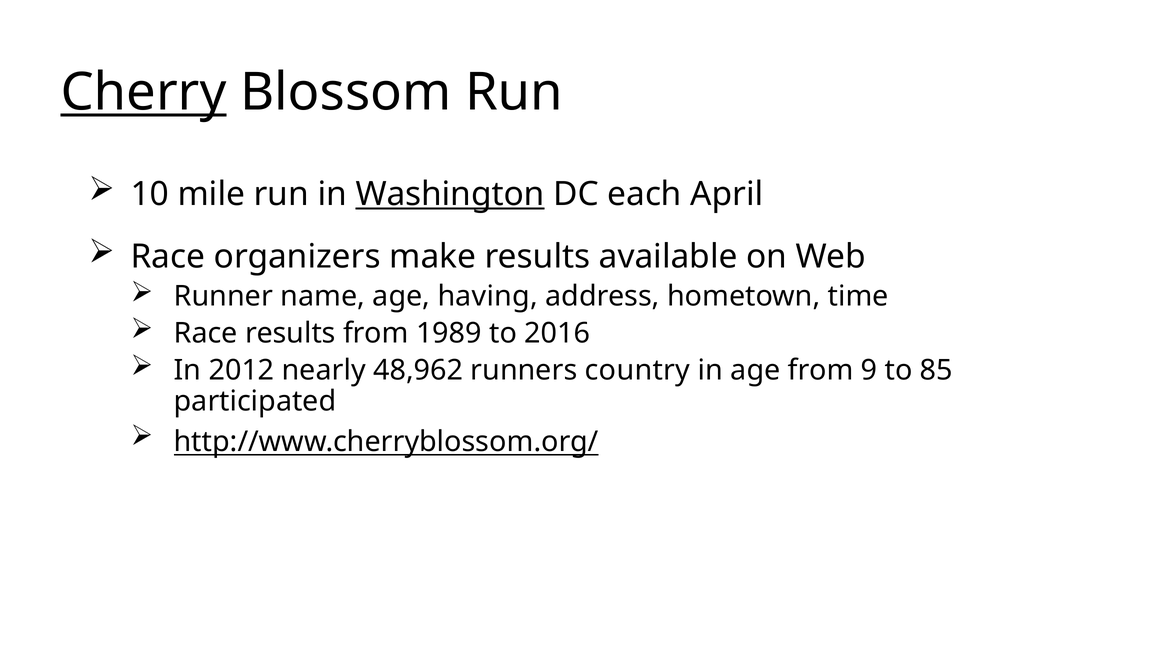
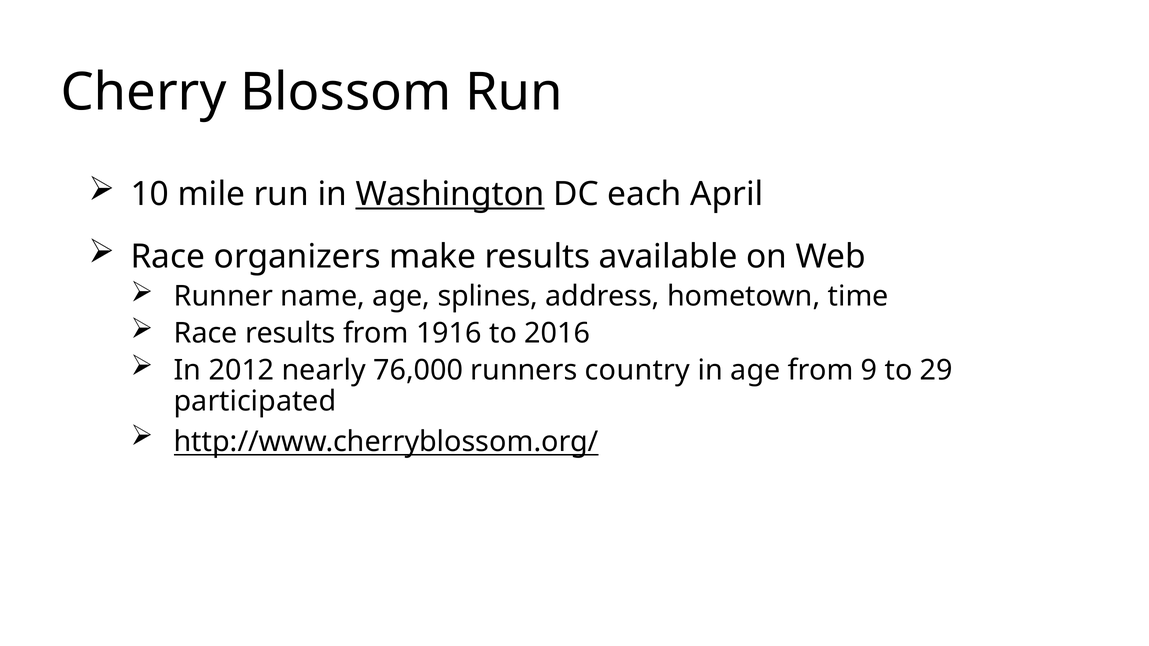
Cherry underline: present -> none (144, 92)
having: having -> splines (488, 296)
1989: 1989 -> 1916 (449, 333)
48,962: 48,962 -> 76,000 (418, 370)
85: 85 -> 29 (936, 370)
